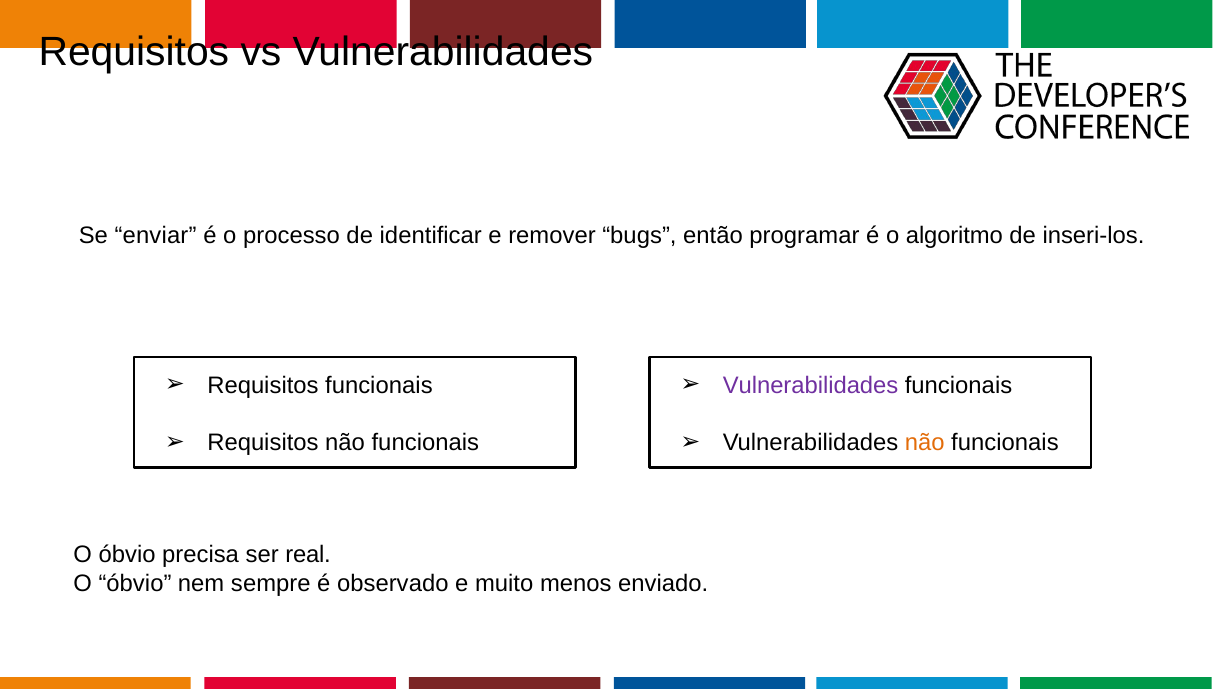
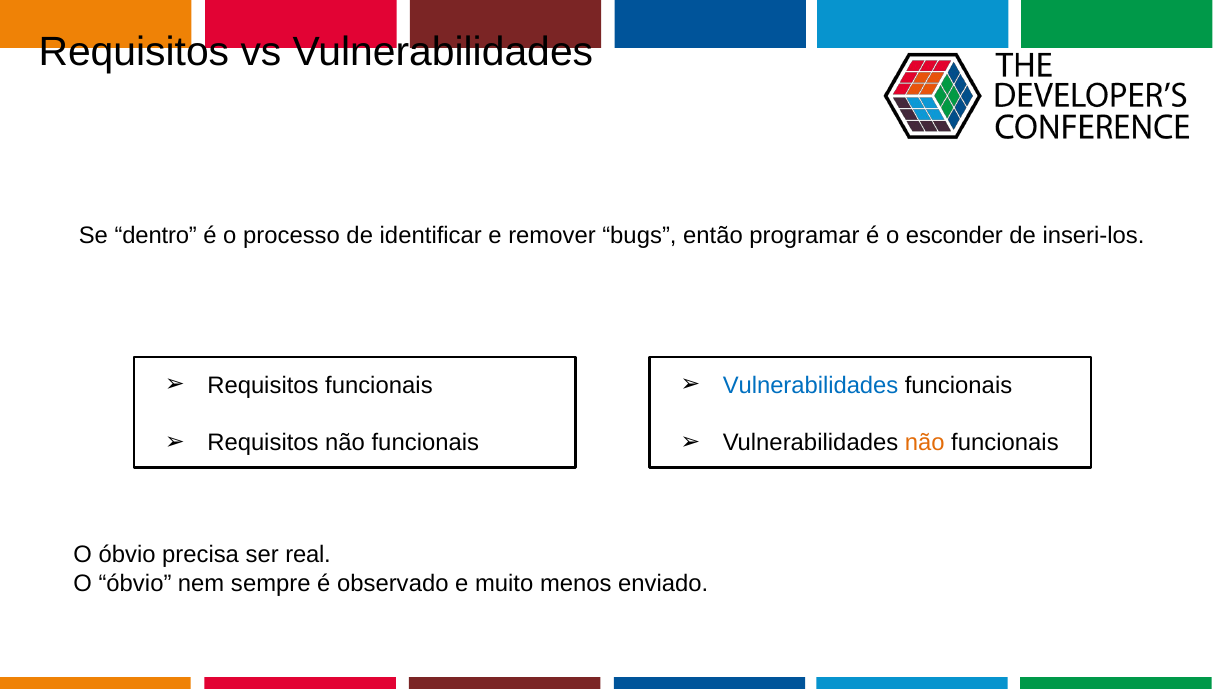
enviar: enviar -> dentro (156, 236)
algoritmo: algoritmo -> esconder (954, 236)
Vulnerabilidades colour: purple -> blue (811, 385)
